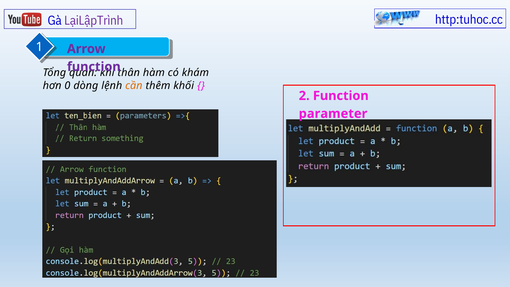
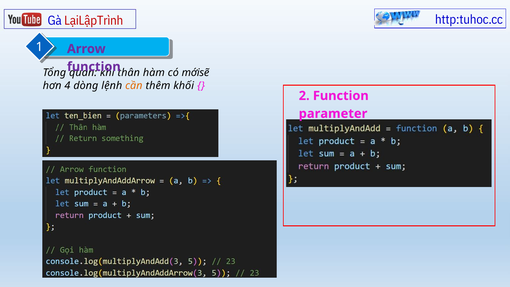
LạiLậpTrình colour: purple -> red (94, 20)
khám: khám -> mớisẽ (195, 73)
0: 0 -> 4 (67, 85)
